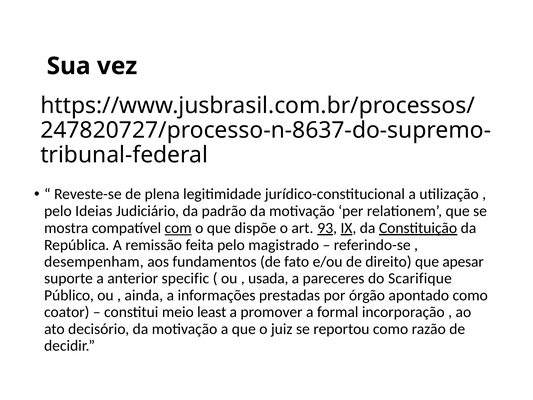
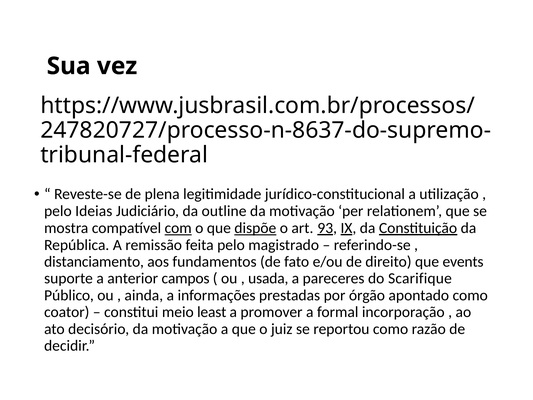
padrão: padrão -> outline (224, 211)
dispõe underline: none -> present (255, 228)
desempenham: desempenham -> distanciamento (94, 262)
apesar: apesar -> events (463, 262)
specific: specific -> campos (186, 278)
